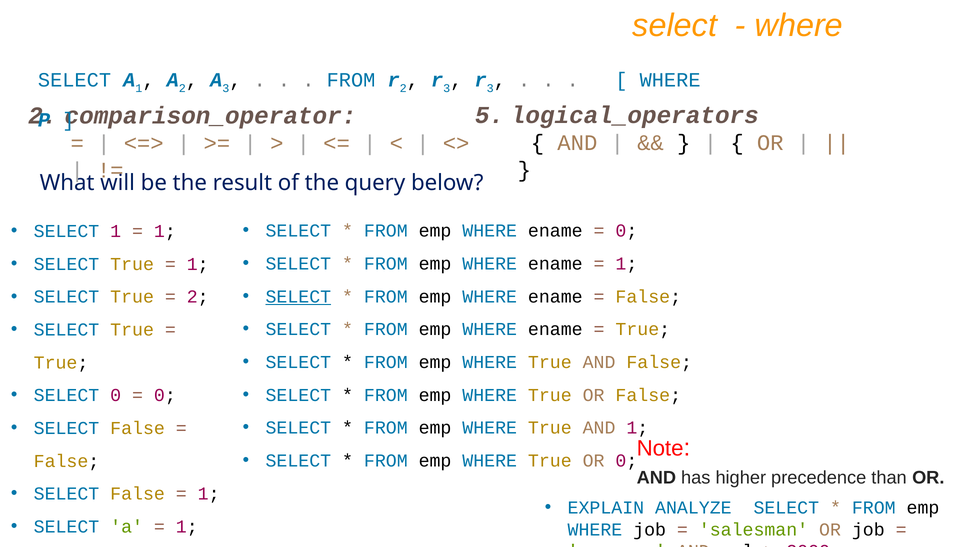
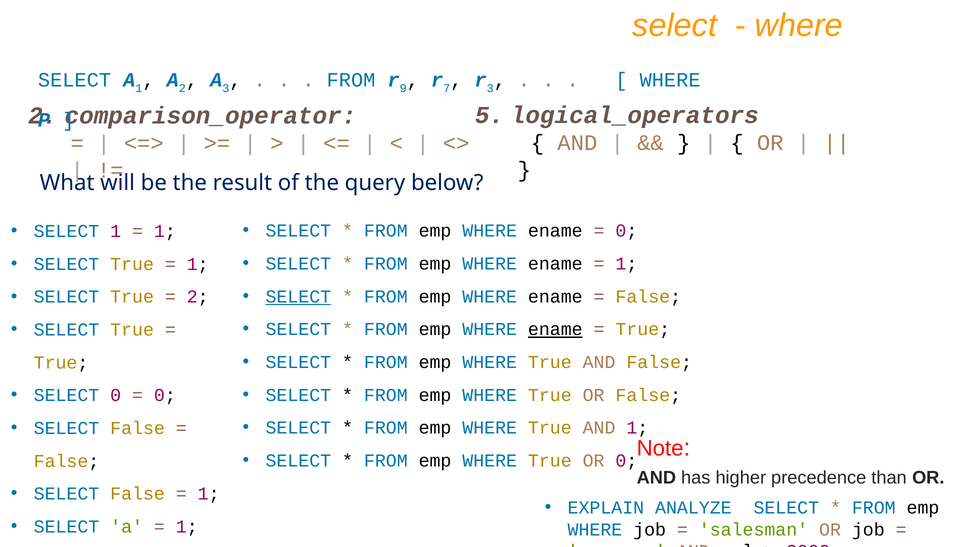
2: 2 -> 9 (403, 88)
3: 3 -> 7 (447, 88)
ename underline: none -> present (555, 329)
